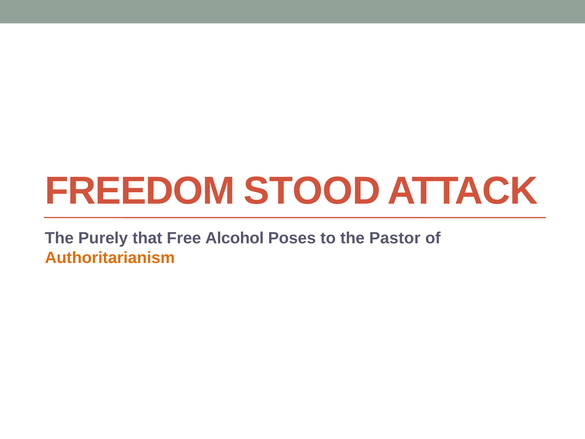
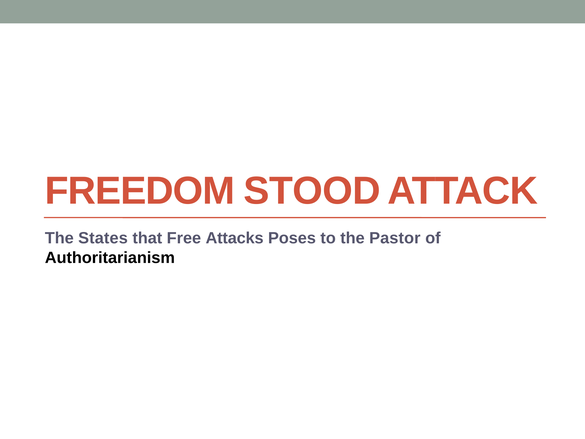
Purely: Purely -> States (103, 238)
Alcohol: Alcohol -> Attacks (235, 238)
Authoritarianism colour: orange -> black (110, 258)
